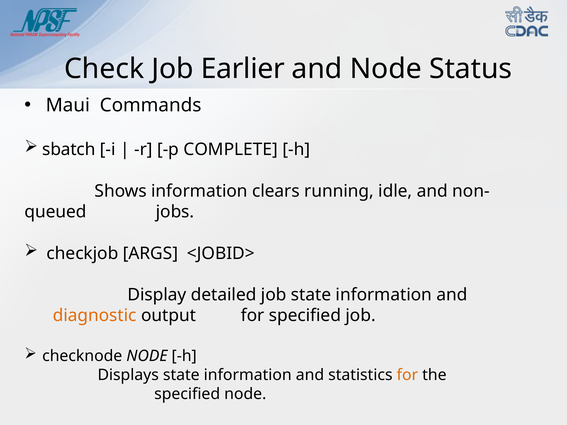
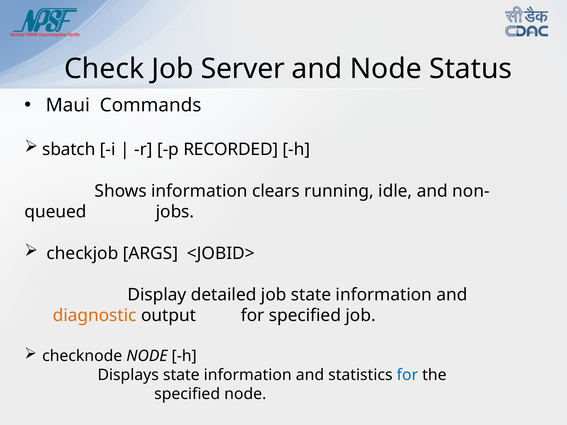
Earlier: Earlier -> Server (243, 69)
COMPLETE: COMPLETE -> RECORDED (231, 150)
for colour: orange -> blue (407, 375)
